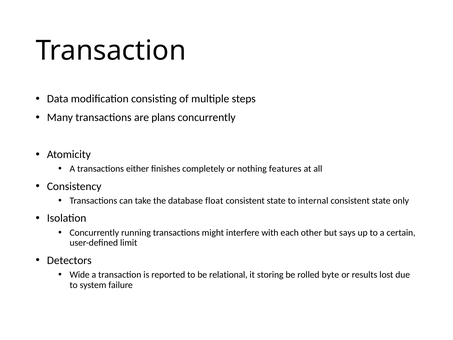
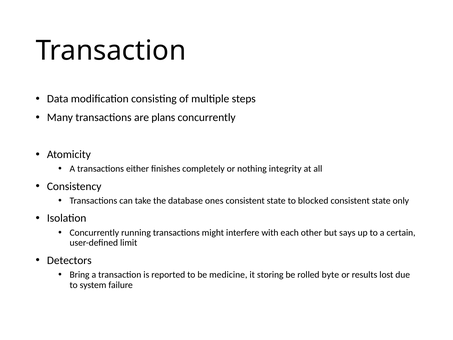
features: features -> integrity (285, 169)
float: float -> ones (214, 201)
internal: internal -> blocked (313, 201)
Wide: Wide -> Bring (80, 275)
relational: relational -> medicine (228, 275)
